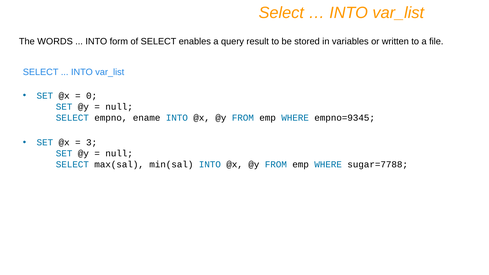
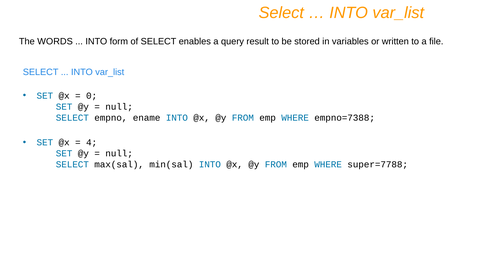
empno=9345: empno=9345 -> empno=7388 (345, 118)
3: 3 -> 4 (92, 143)
sugar=7788: sugar=7788 -> super=7788 (378, 165)
